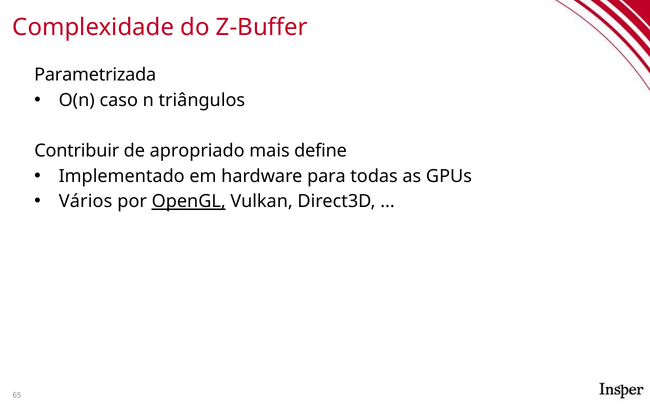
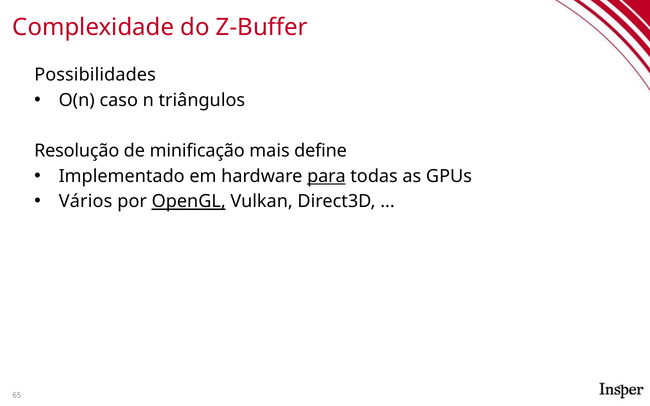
Parametrizada: Parametrizada -> Possibilidades (95, 75)
Contribuir: Contribuir -> Resolução (77, 151)
apropriado: apropriado -> minificação (197, 151)
para underline: none -> present (326, 176)
